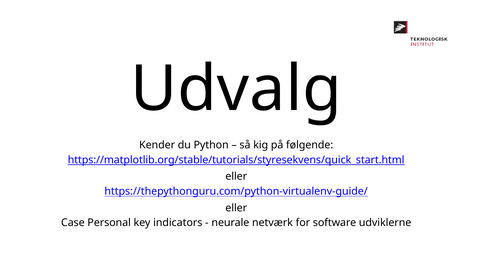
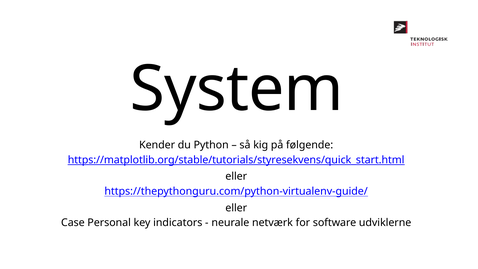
Udvalg: Udvalg -> System (237, 89)
